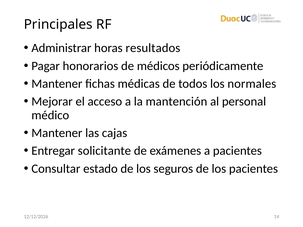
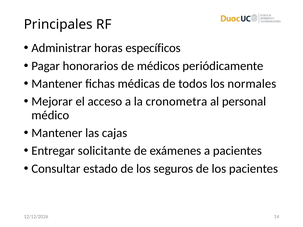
resultados: resultados -> específicos (153, 48)
mantención: mantención -> cronometra (176, 102)
